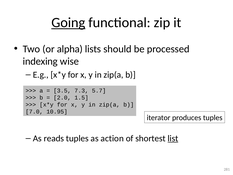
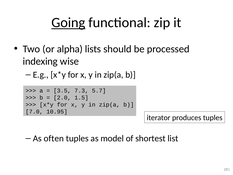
reads: reads -> often (54, 138)
action: action -> model (112, 138)
list underline: present -> none (173, 138)
